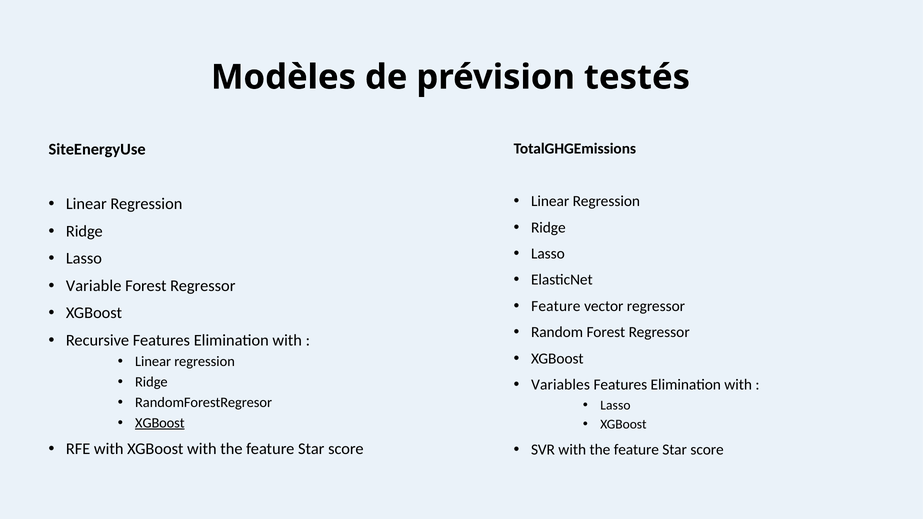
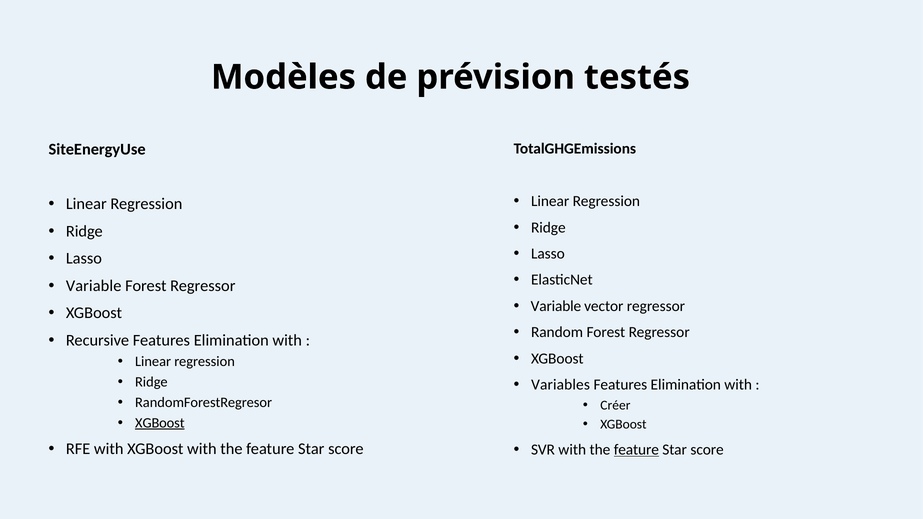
Feature: Feature -> Variable (556, 306)
Lasso: Lasso -> Créer (615, 405)
feature underline: none -> present (636, 450)
